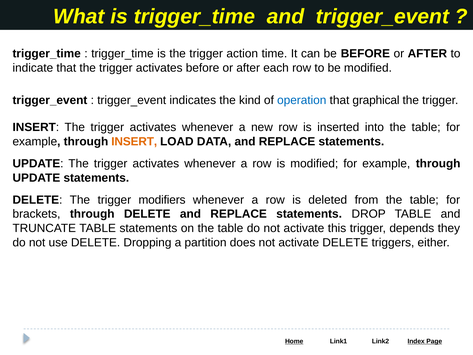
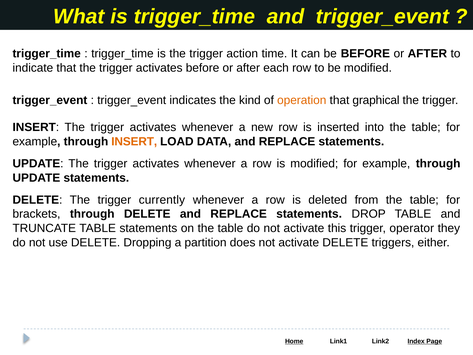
operation colour: blue -> orange (302, 100)
modifiers: modifiers -> currently (162, 200)
depends: depends -> operator (412, 228)
